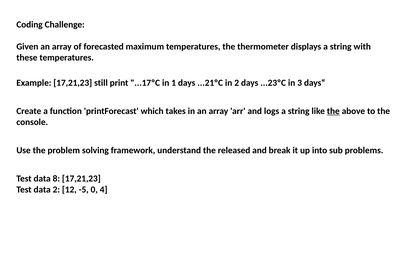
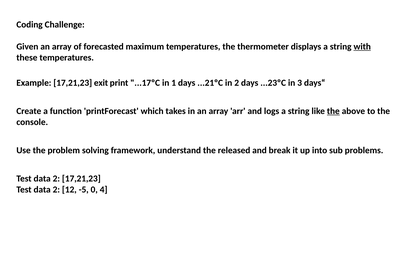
with underline: none -> present (362, 47)
still: still -> exit (101, 83)
8: 8 -> 2 (56, 179)
